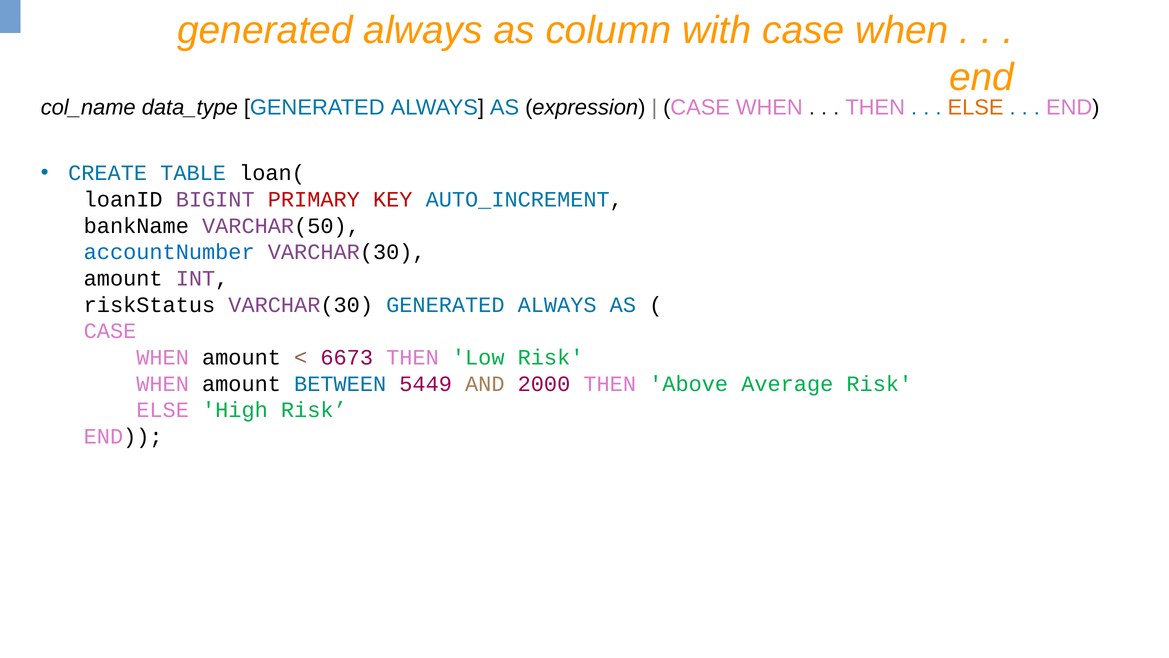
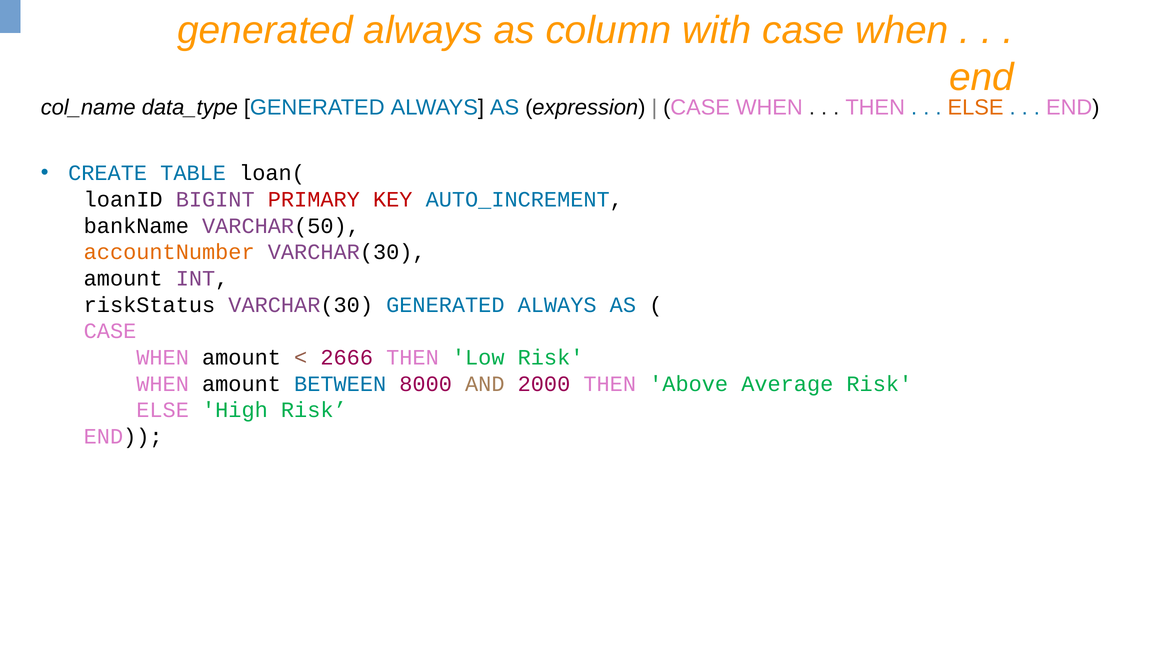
accountNumber colour: blue -> orange (169, 252)
6673: 6673 -> 2666 (347, 357)
5449: 5449 -> 8000 (426, 384)
